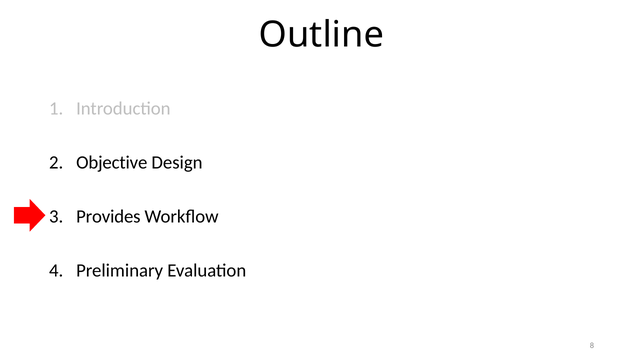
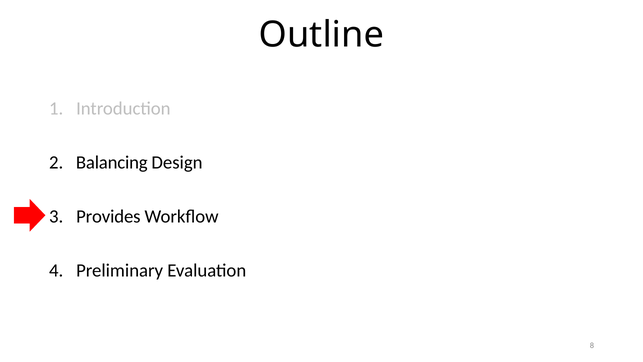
Objective: Objective -> Balancing (112, 163)
